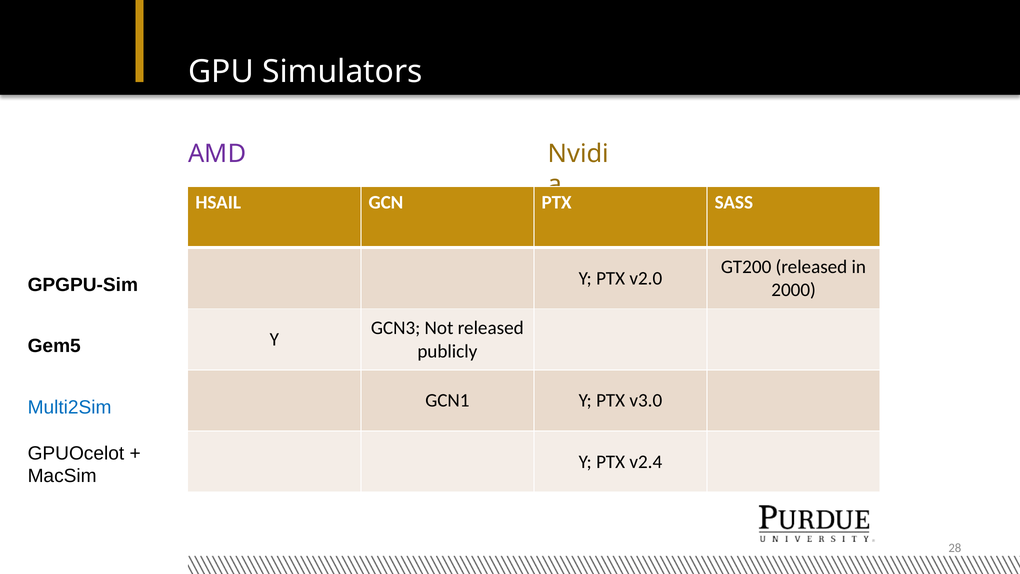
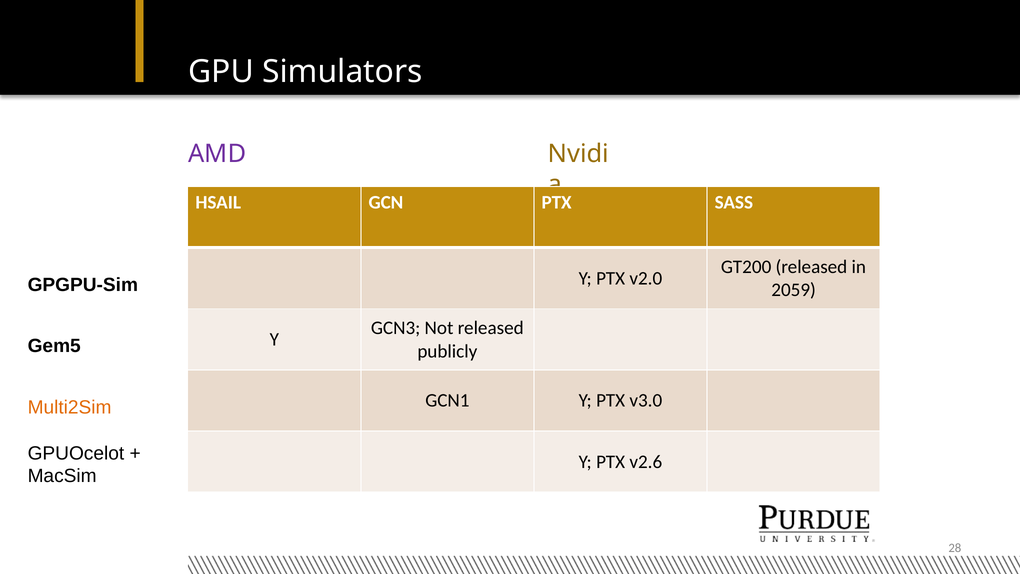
2000: 2000 -> 2059 (794, 290)
Multi2Sim colour: blue -> orange (70, 407)
v2.4: v2.4 -> v2.6 (646, 462)
